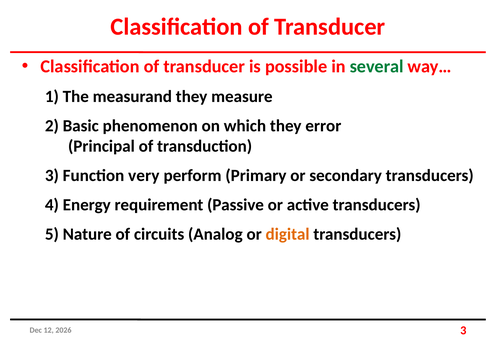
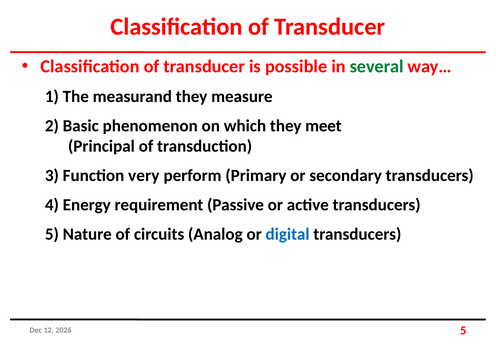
error: error -> meet (323, 126)
digital colour: orange -> blue (288, 234)
3: 3 -> 5 (463, 330)
